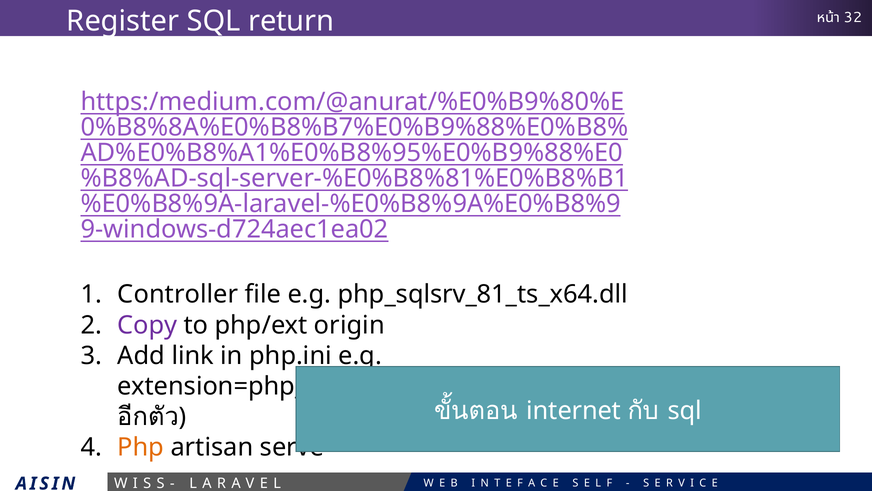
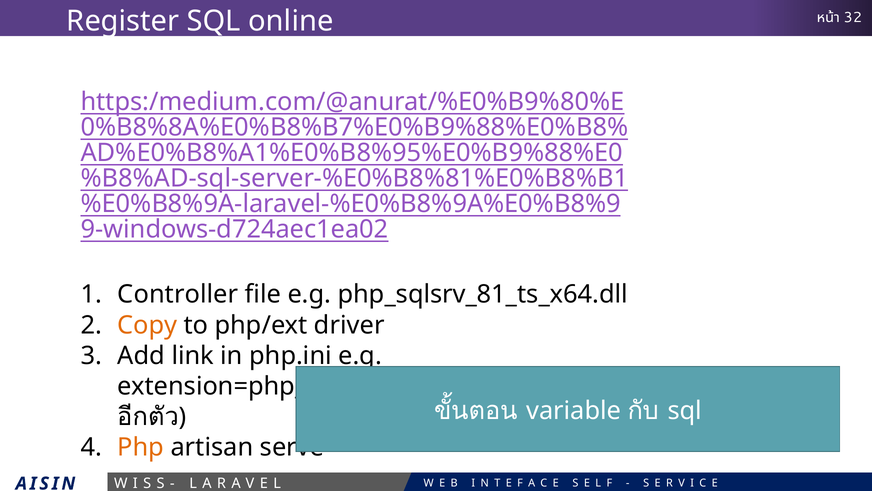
return: return -> online (291, 21)
Copy colour: purple -> orange (147, 325)
origin: origin -> driver (349, 325)
internet: internet -> variable (574, 410)
